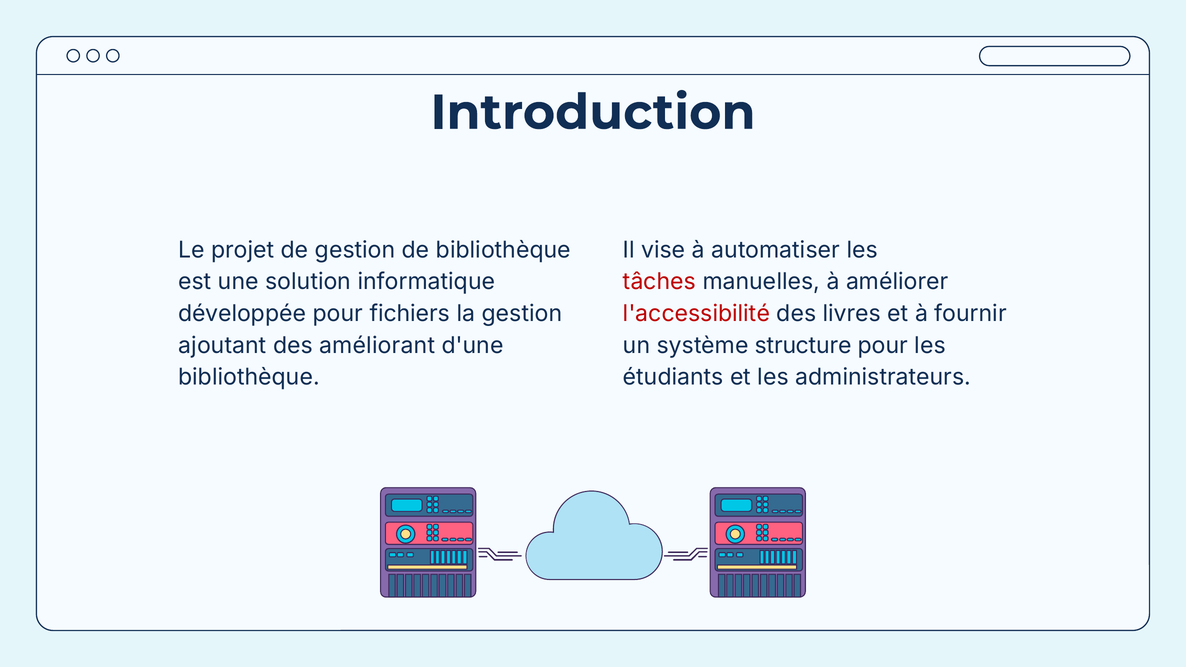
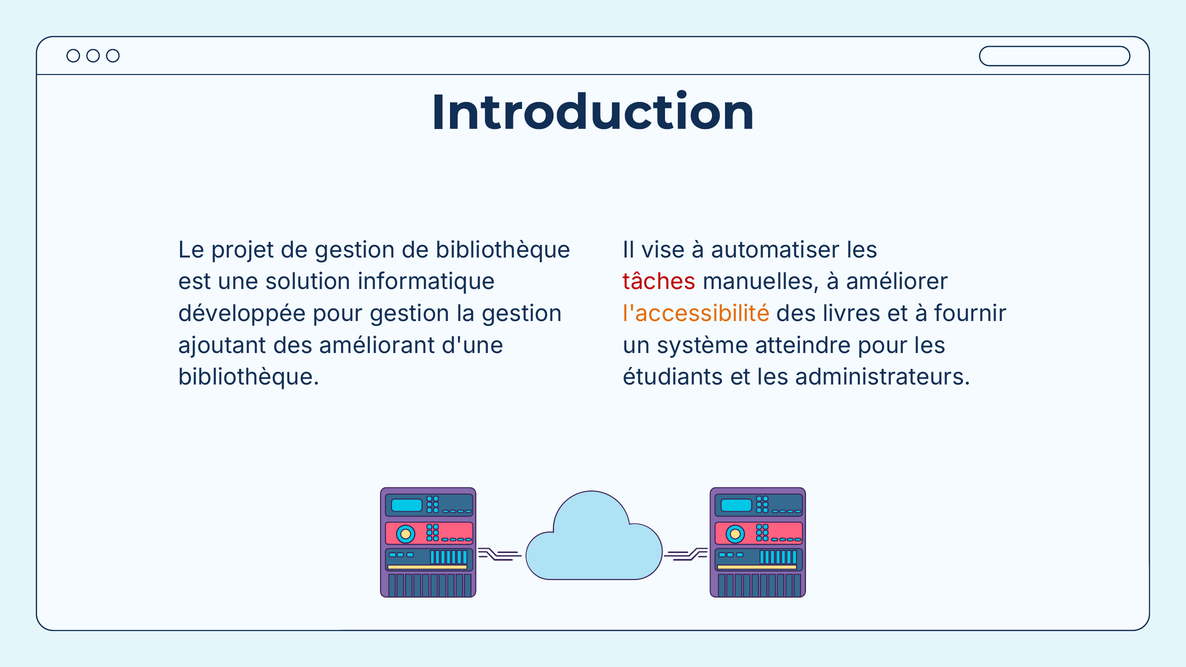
pour fichiers: fichiers -> gestion (410, 314)
l'accessibilité colour: red -> orange (696, 314)
structure: structure -> atteindre (803, 346)
